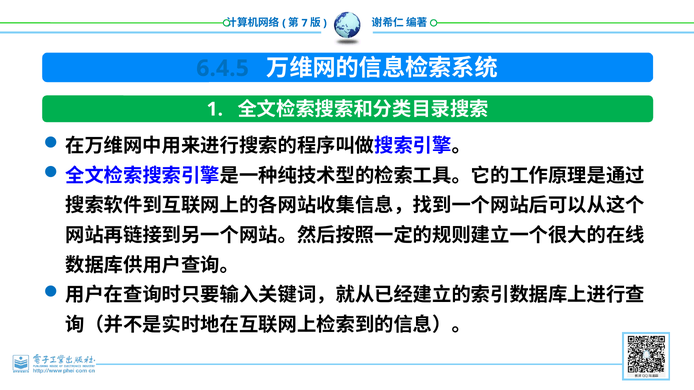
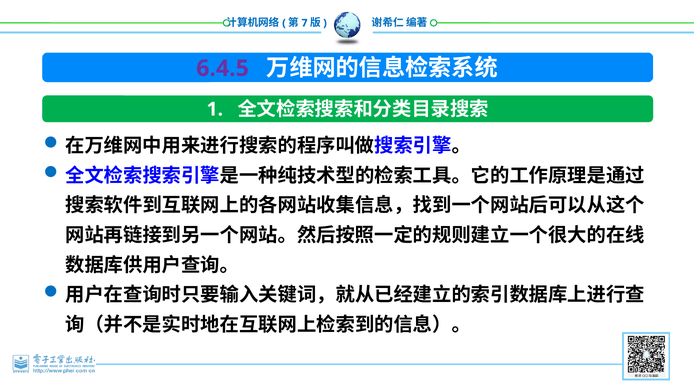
6.4.5 colour: blue -> purple (223, 68)
